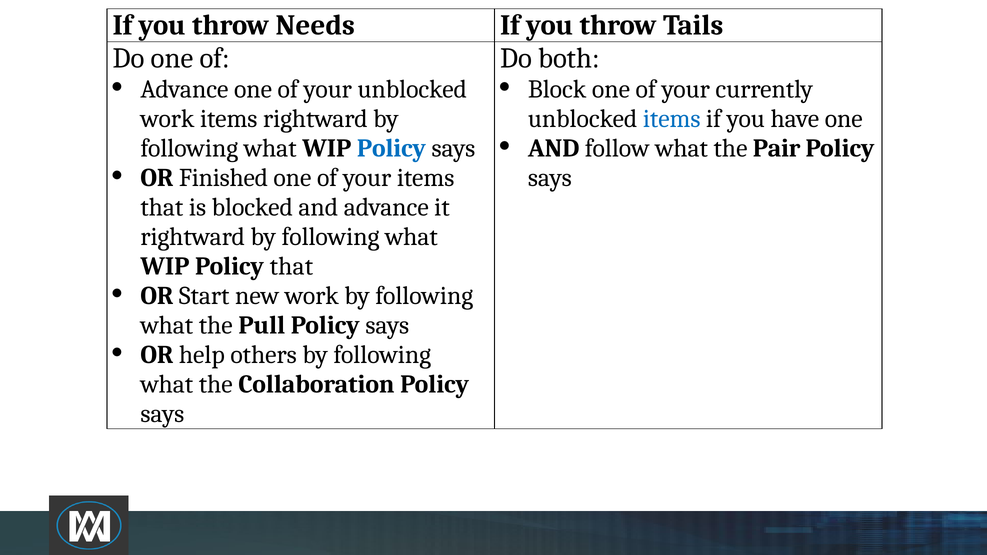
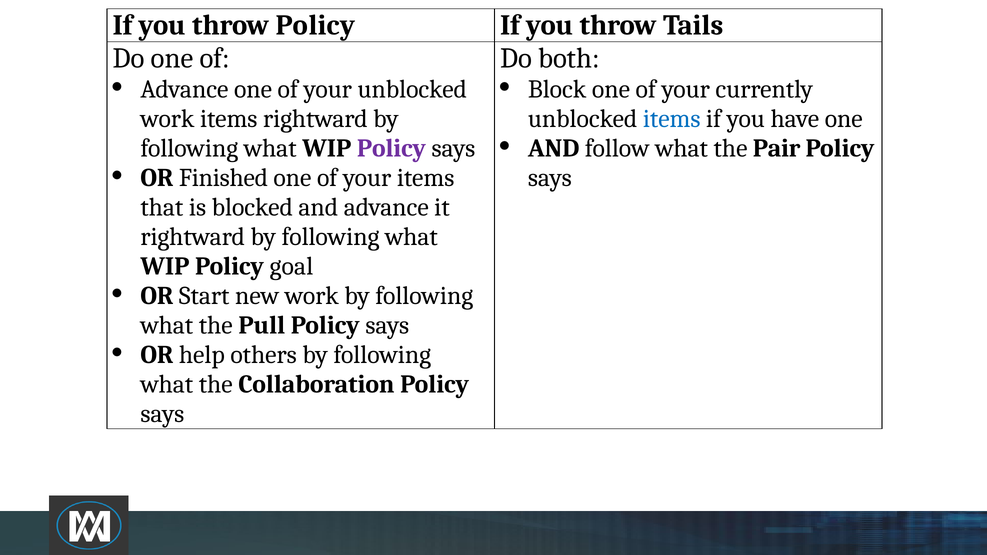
throw Needs: Needs -> Policy (315, 25)
Policy colour: blue -> purple (391, 148)
Policy that: that -> goal (291, 266)
